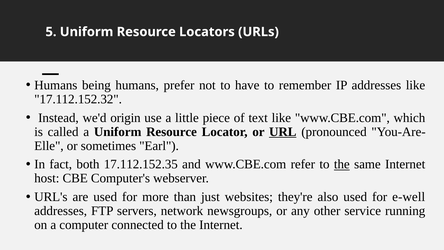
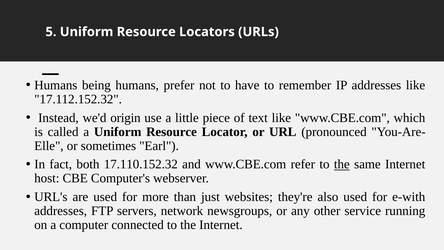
URL underline: present -> none (283, 132)
17.112.152.35: 17.112.152.35 -> 17.110.152.32 (141, 164)
e-well: e-well -> e-with (409, 197)
